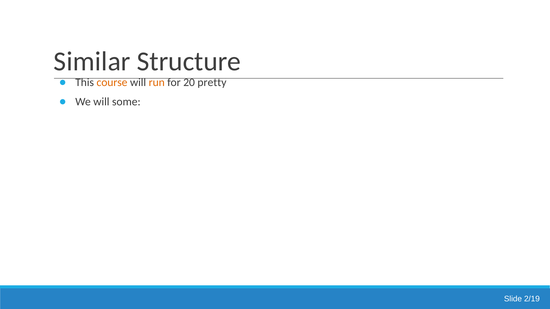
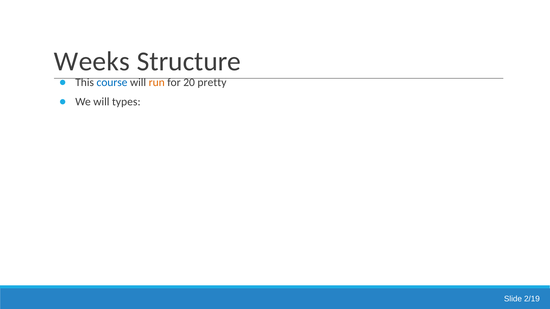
Similar: Similar -> Weeks (92, 62)
course colour: orange -> blue (112, 83)
some: some -> types (126, 102)
